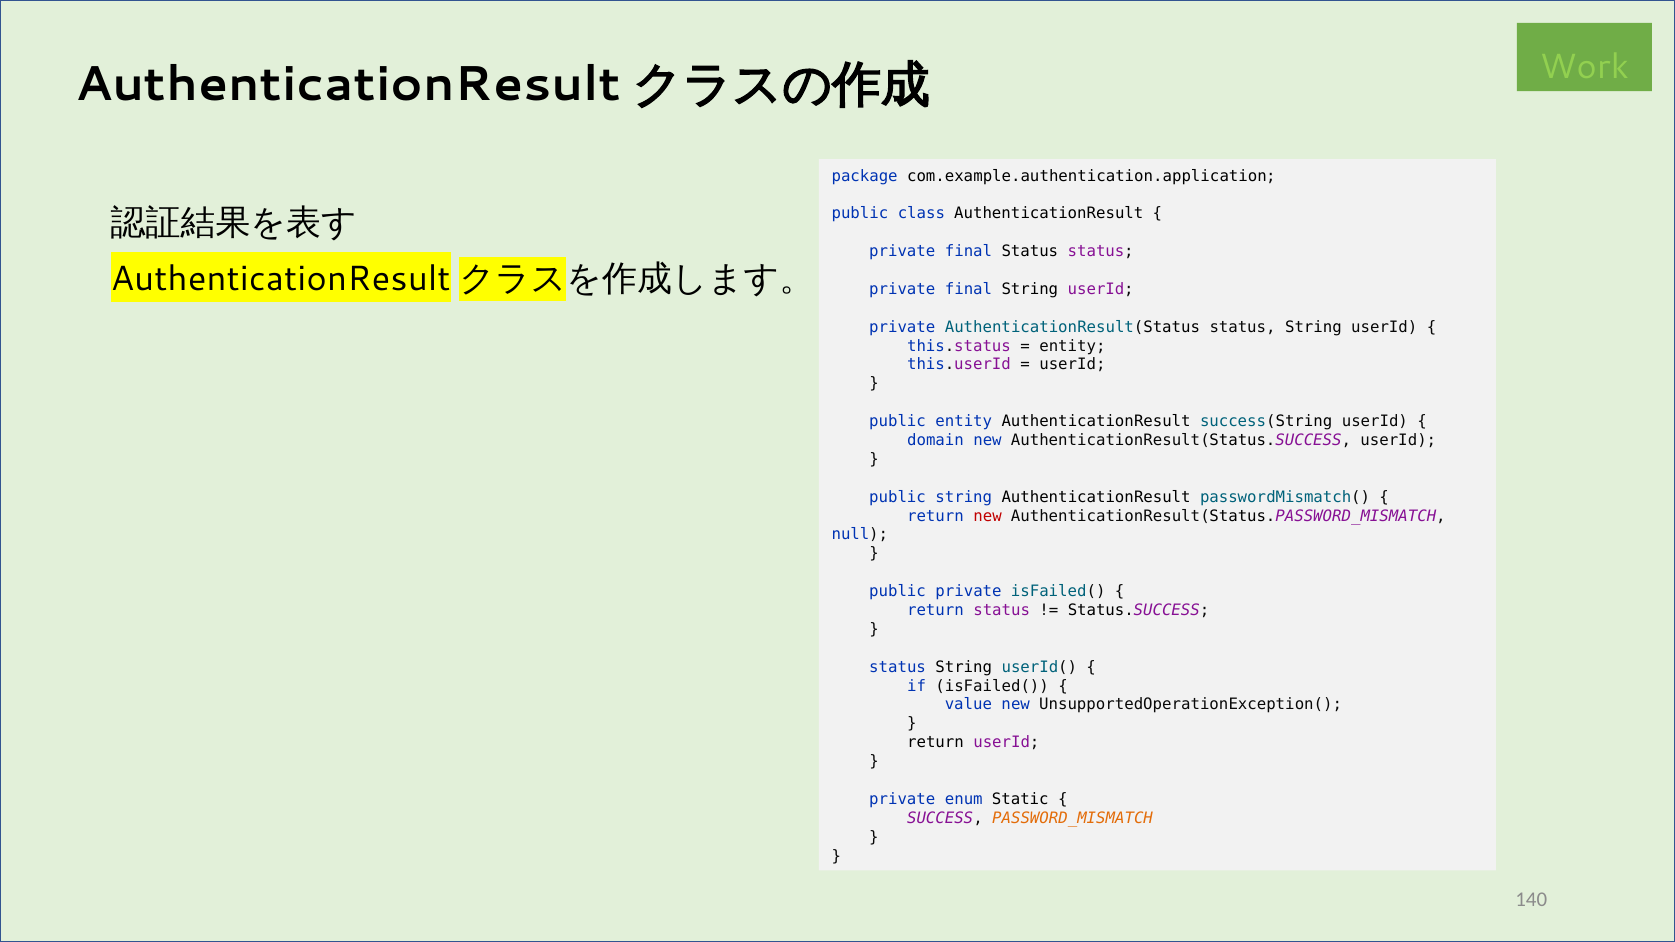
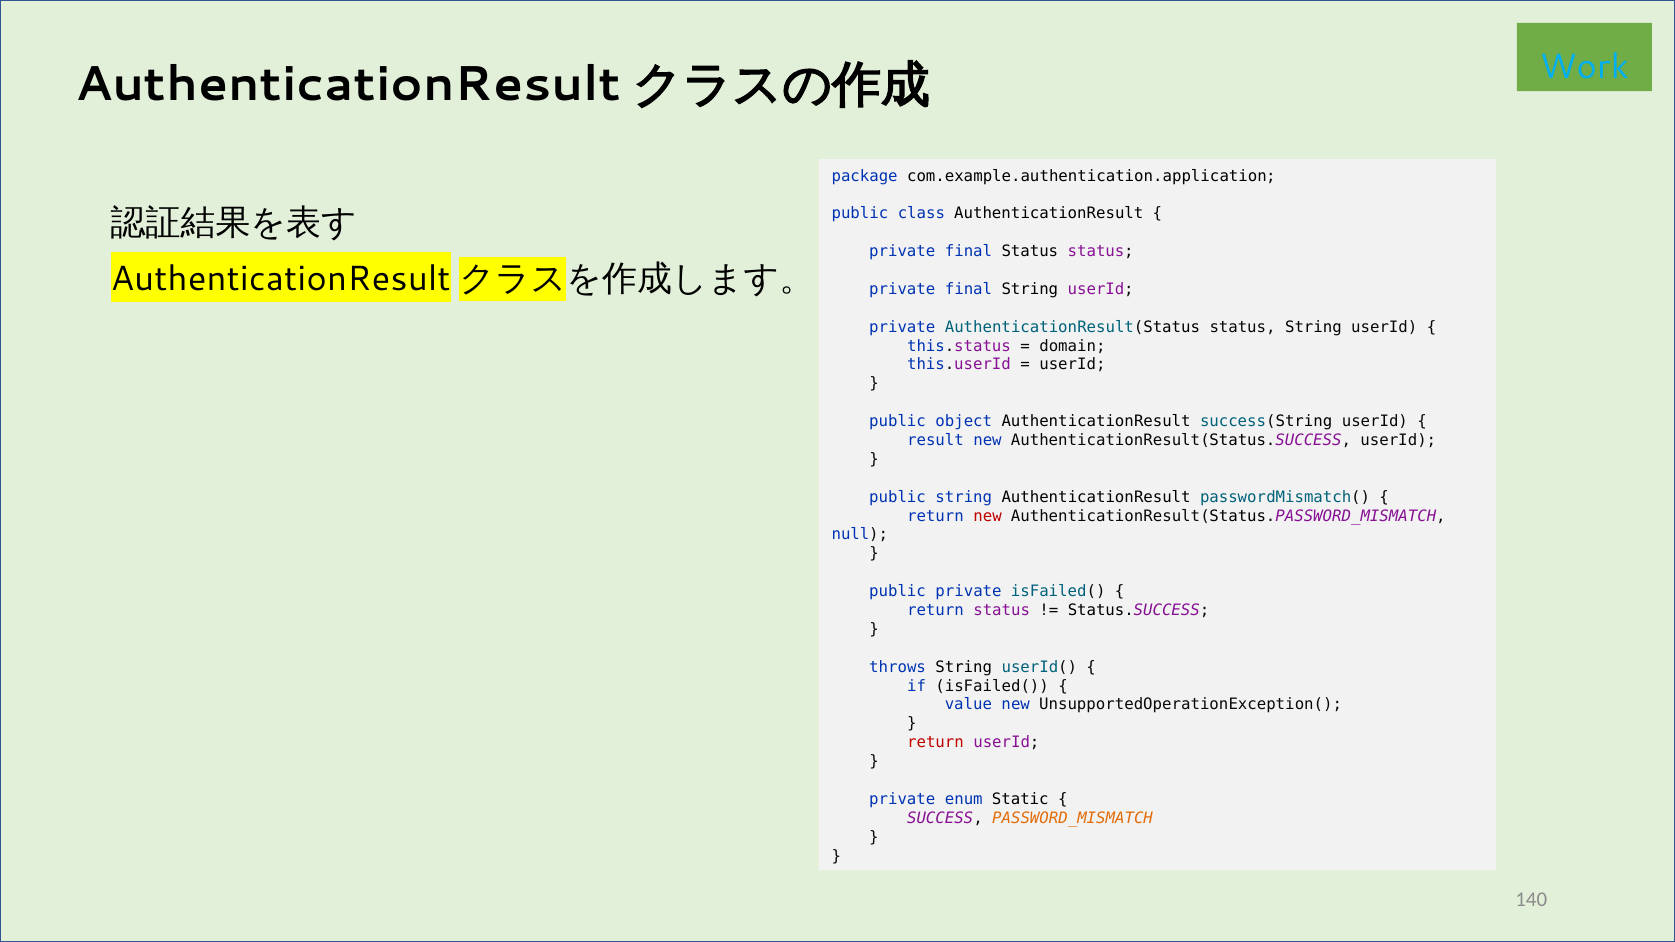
Work colour: light green -> light blue (1584, 67)
entity: entity -> domain (1072, 346)
public entity: entity -> object (964, 421)
domain: domain -> result (935, 440)
status: status -> throws (898, 667)
return colour: black -> red (935, 743)
